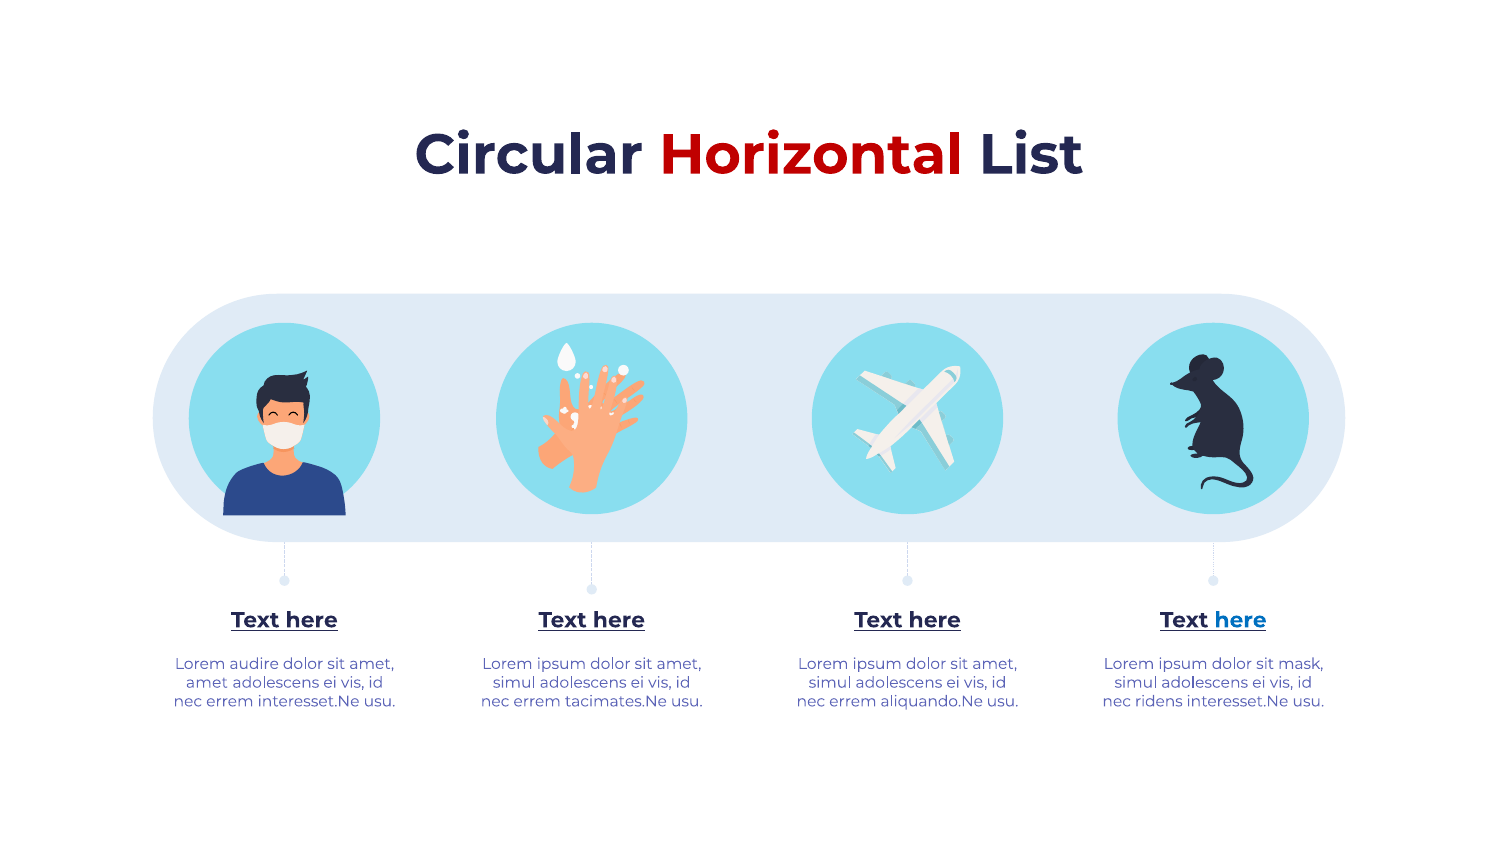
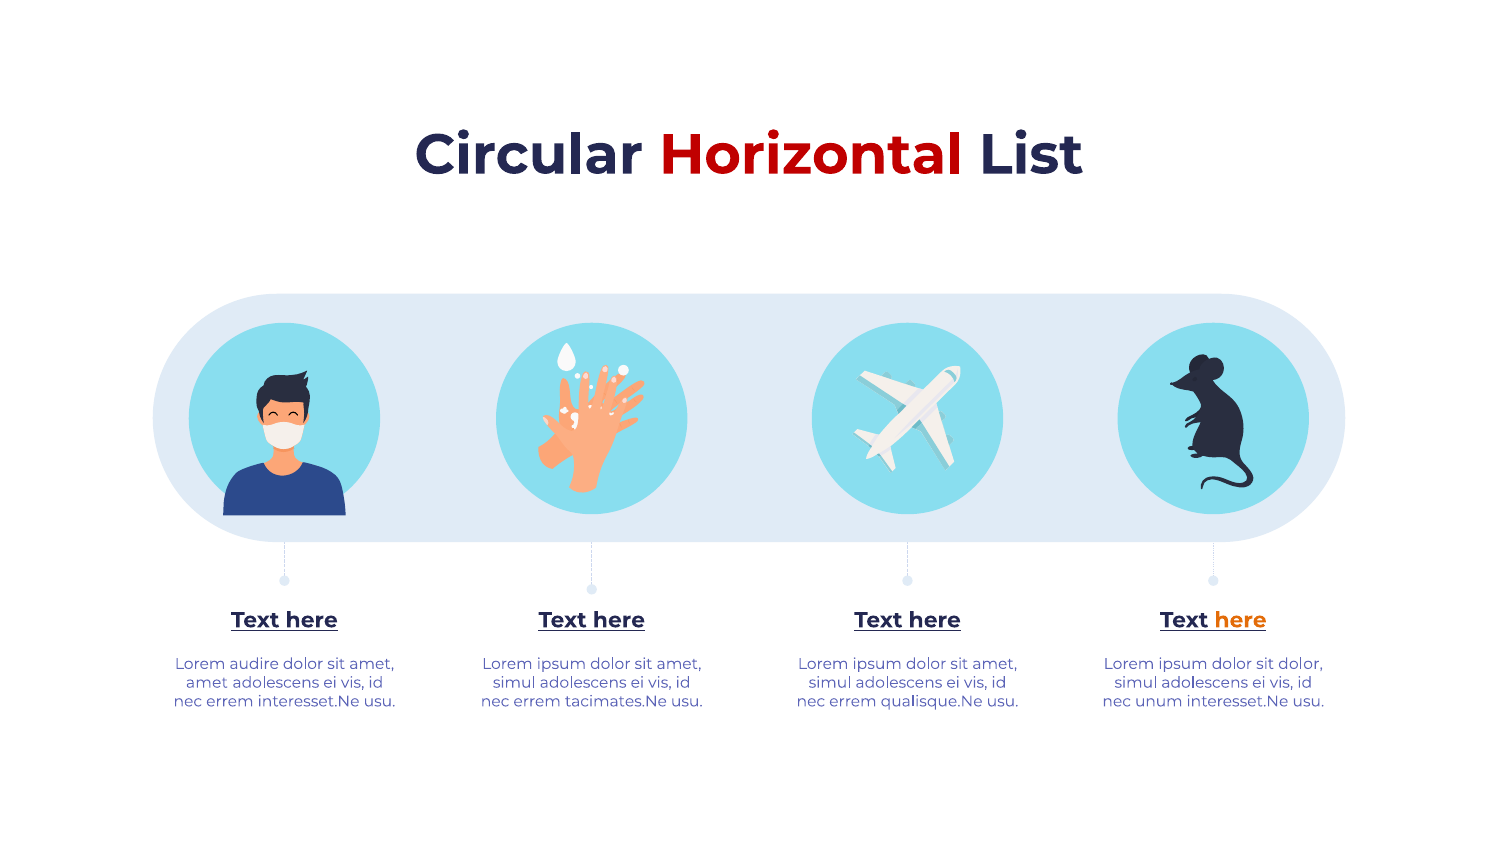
here colour: blue -> orange (1241, 620)
sit mask: mask -> dolor (1301, 663)
aliquando.Ne: aliquando.Ne -> qualisque.Ne (932, 701)
ridens: ridens -> unum (1159, 701)
